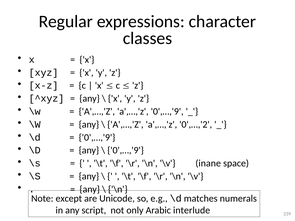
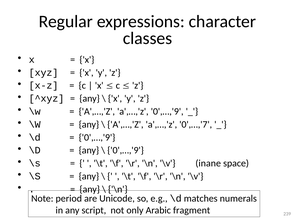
0',…,'2: 0',…,'2 -> 0',…,'7 (196, 125)
except: except -> period (69, 199)
interlude: interlude -> fragment (192, 211)
